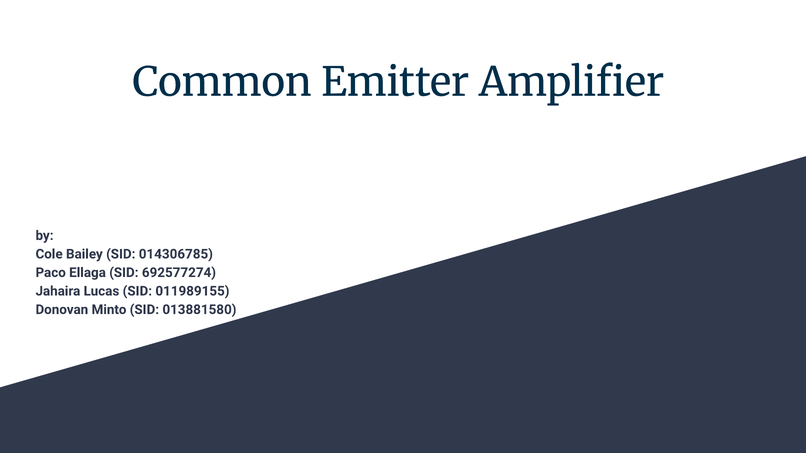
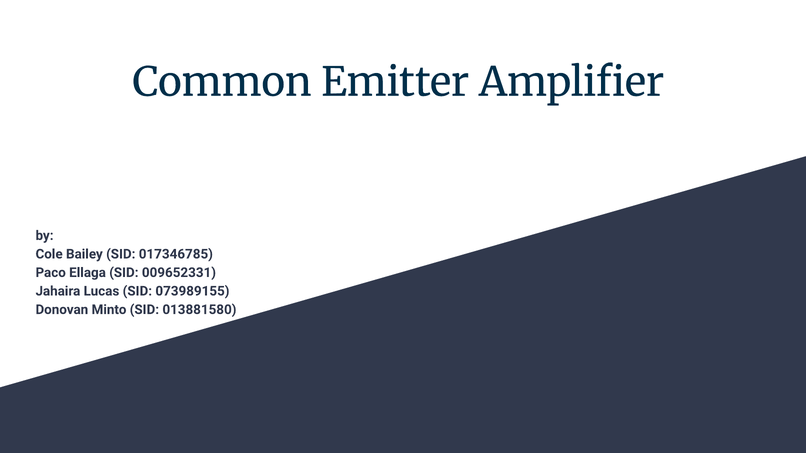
014306785: 014306785 -> 017346785 (176, 254)
692577274: 692577274 -> 009652331 (179, 273)
011989155: 011989155 -> 073989155 (192, 291)
